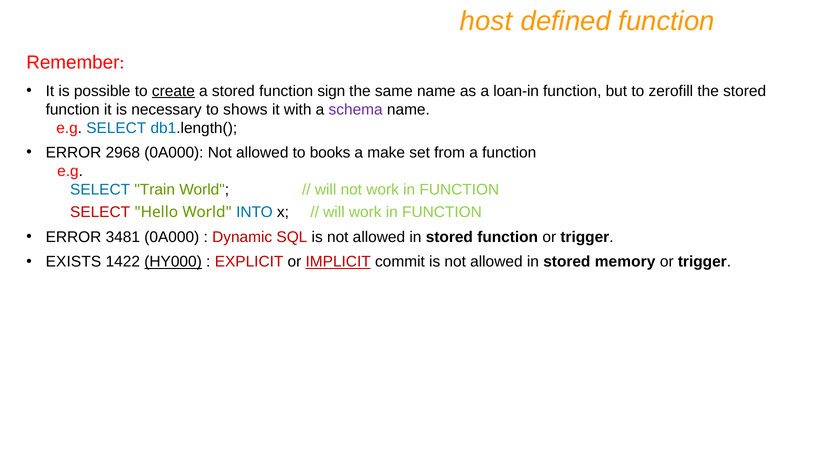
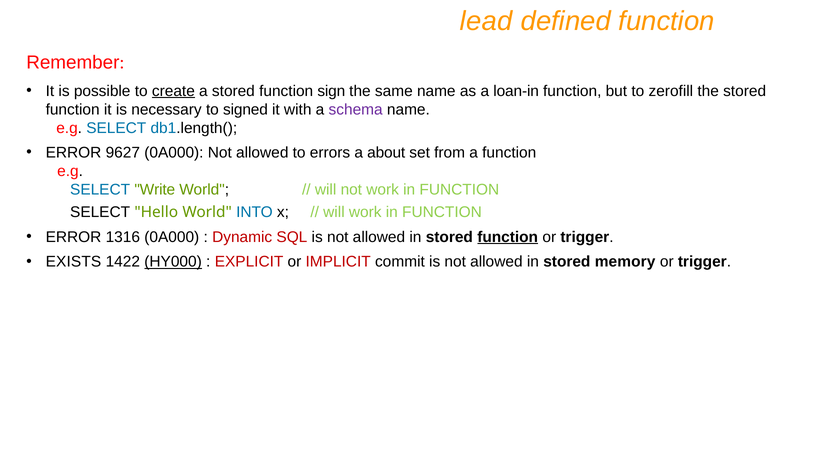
host: host -> lead (486, 21)
shows: shows -> signed (245, 110)
2968: 2968 -> 9627 (123, 153)
books: books -> errors (330, 153)
make: make -> about (386, 153)
Train: Train -> Write (155, 190)
SELECT colour: red -> black (100, 213)
3481: 3481 -> 1316 (123, 237)
function underline: none -> present (508, 237)
IMPLICIT underline: present -> none (338, 262)
